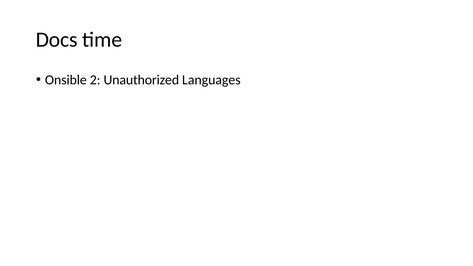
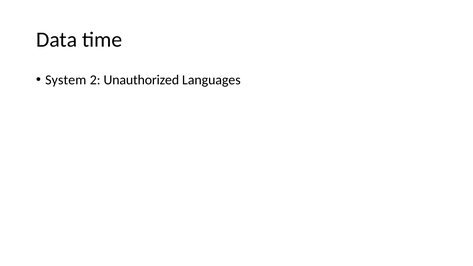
Docs: Docs -> Data (57, 40)
Onsible: Onsible -> System (66, 80)
